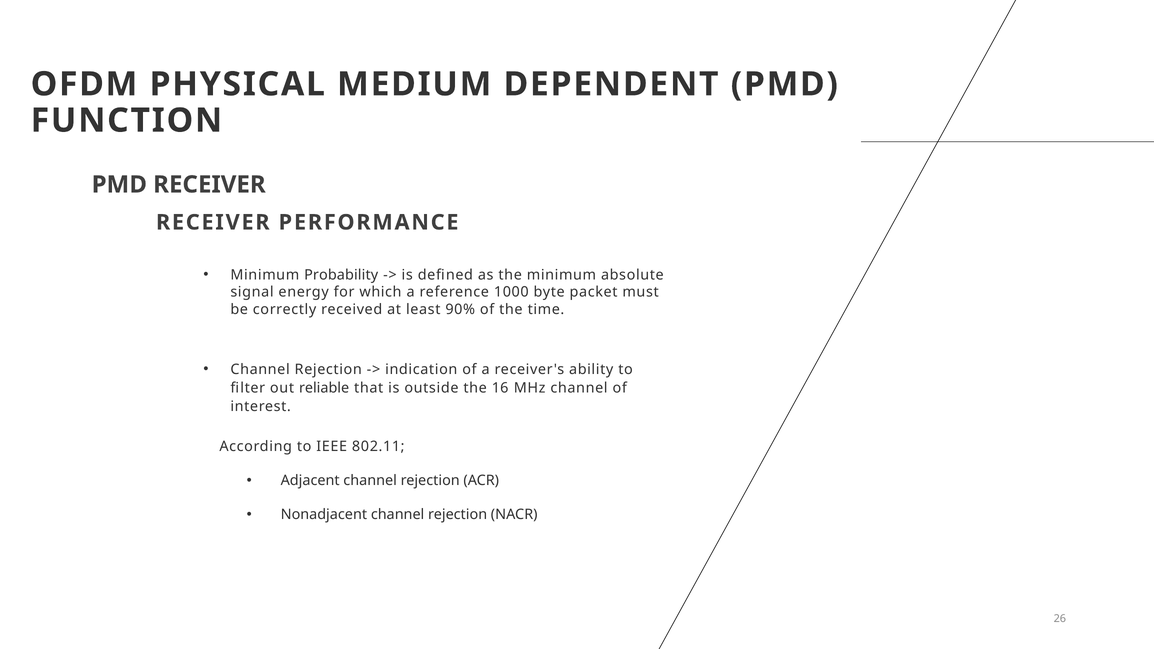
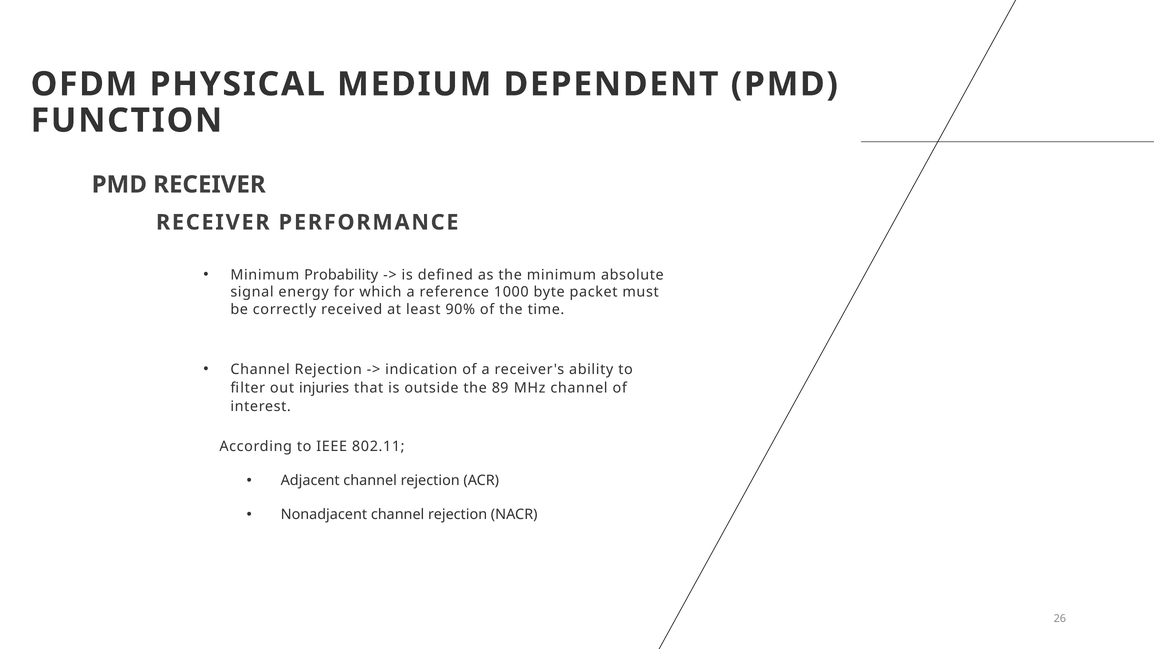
reliable: reliable -> injuries (324, 388)
16: 16 -> 89 (500, 388)
